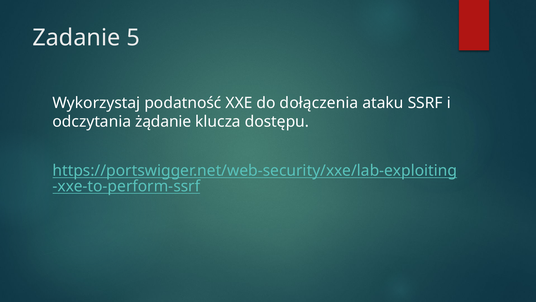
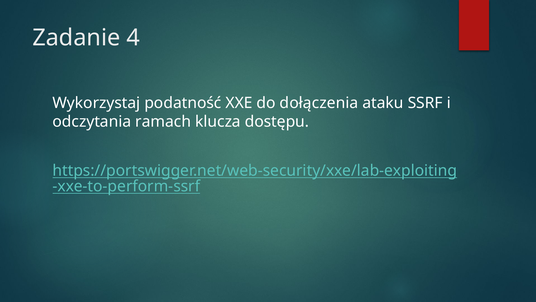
5: 5 -> 4 (133, 38)
żądanie: żądanie -> ramach (163, 122)
